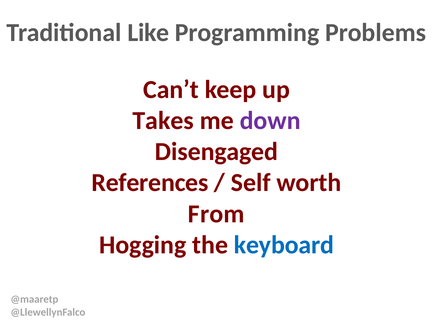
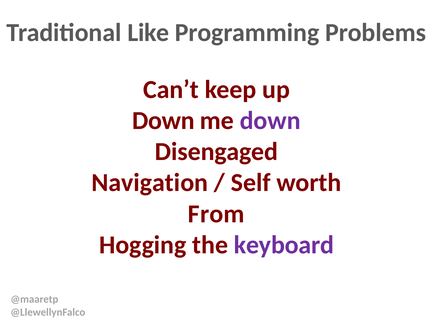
Takes: Takes -> Down (163, 121)
References: References -> Navigation (150, 183)
keyboard colour: blue -> purple (284, 245)
